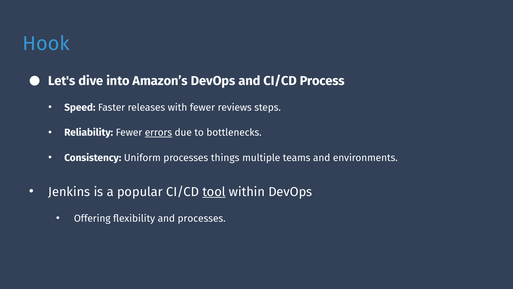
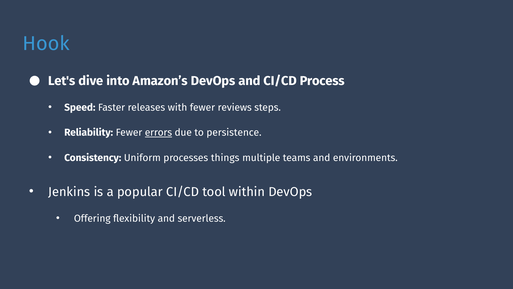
bottlenecks: bottlenecks -> persistence (234, 132)
tool underline: present -> none (214, 191)
and processes: processes -> serverless (202, 218)
